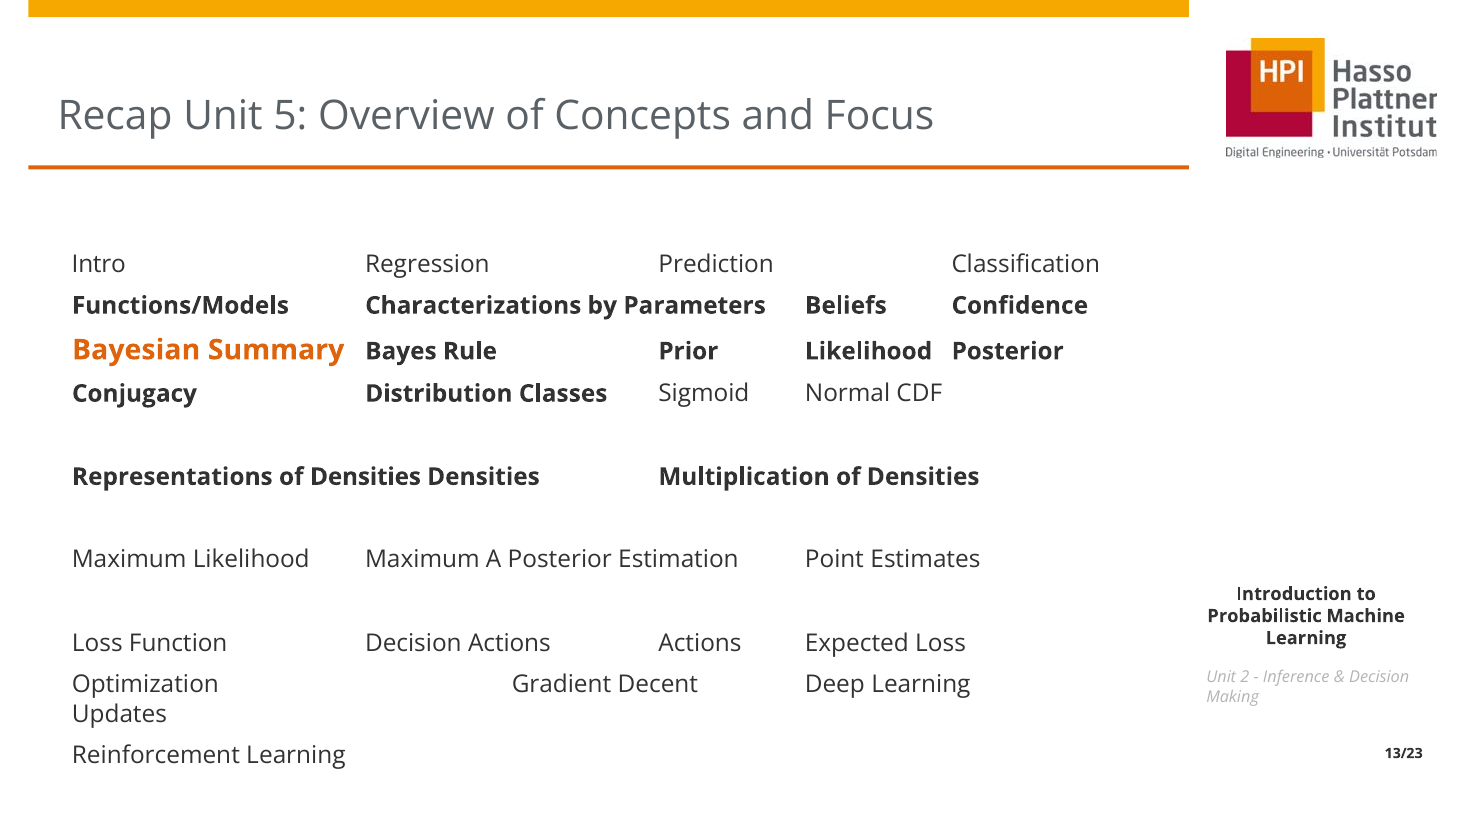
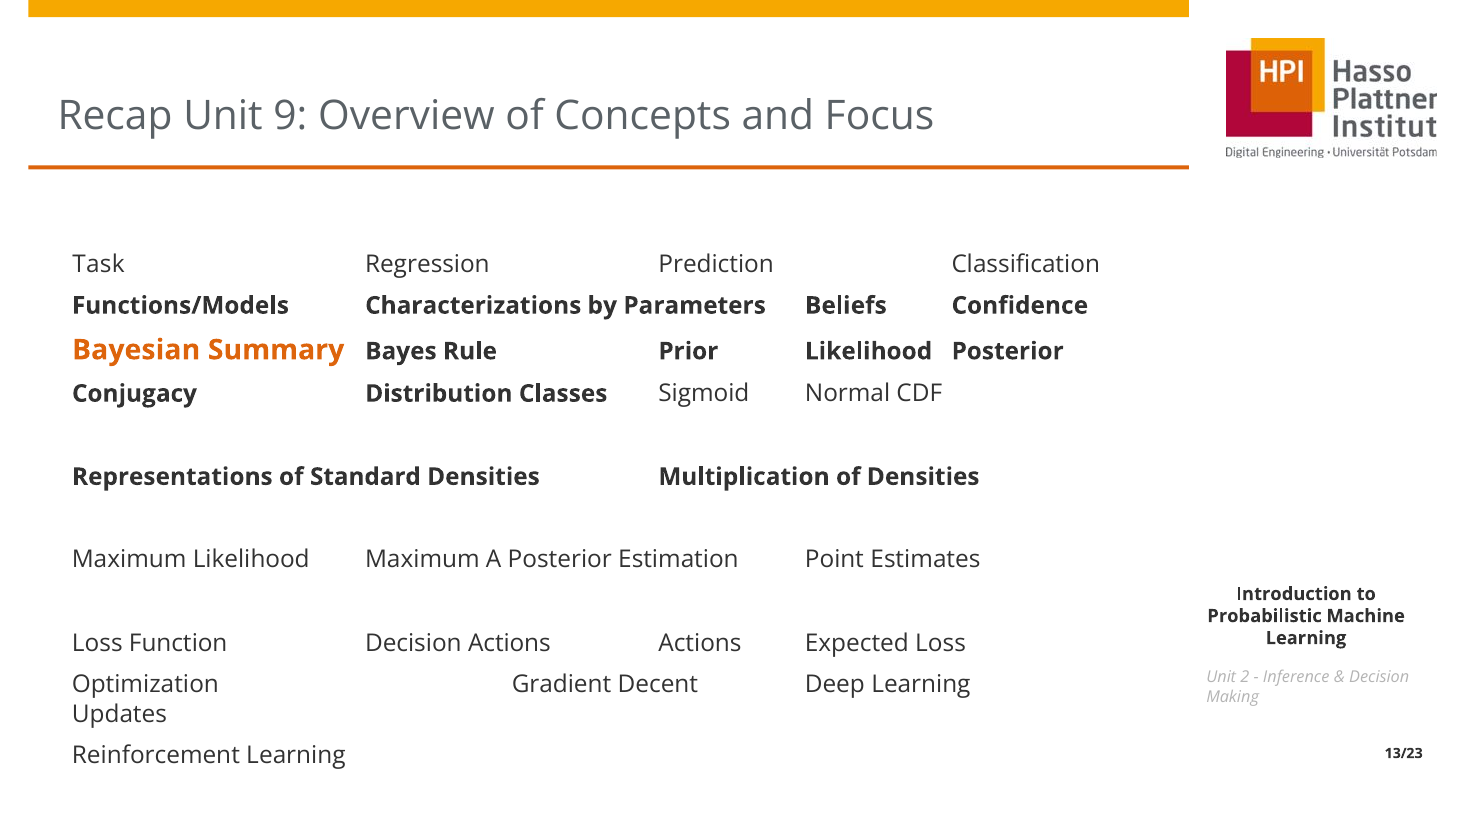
5: 5 -> 9 (290, 116)
Intro: Intro -> Task (99, 264)
Representations of Densities: Densities -> Standard (365, 477)
